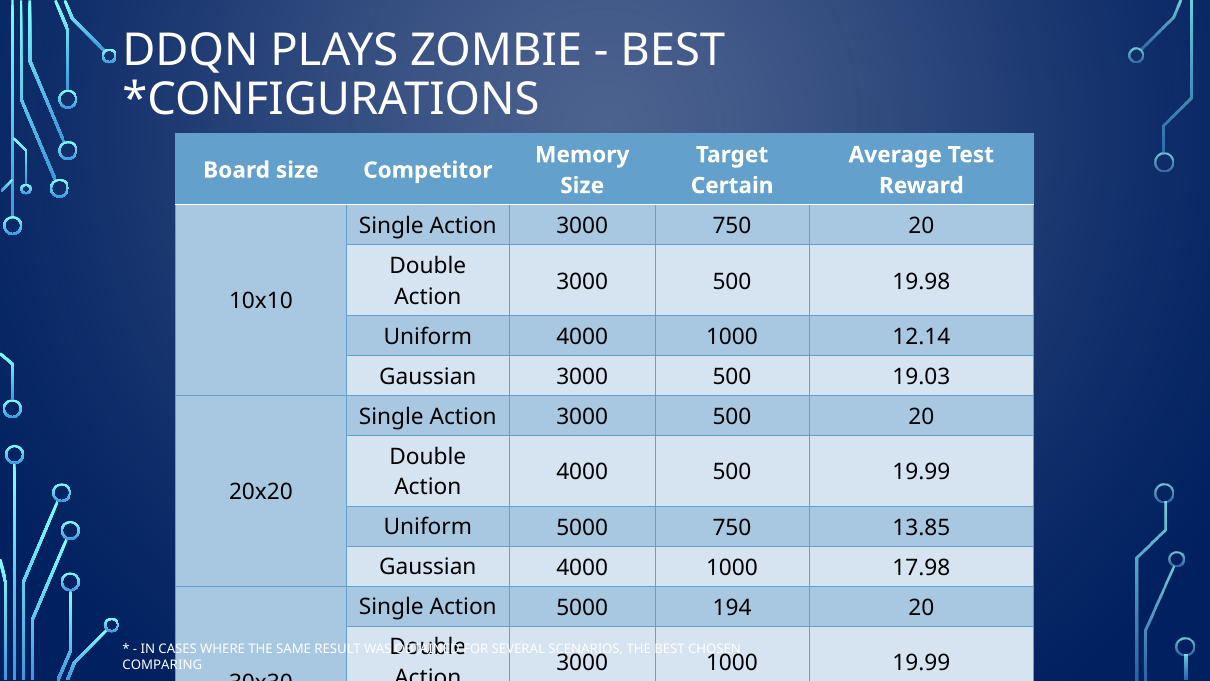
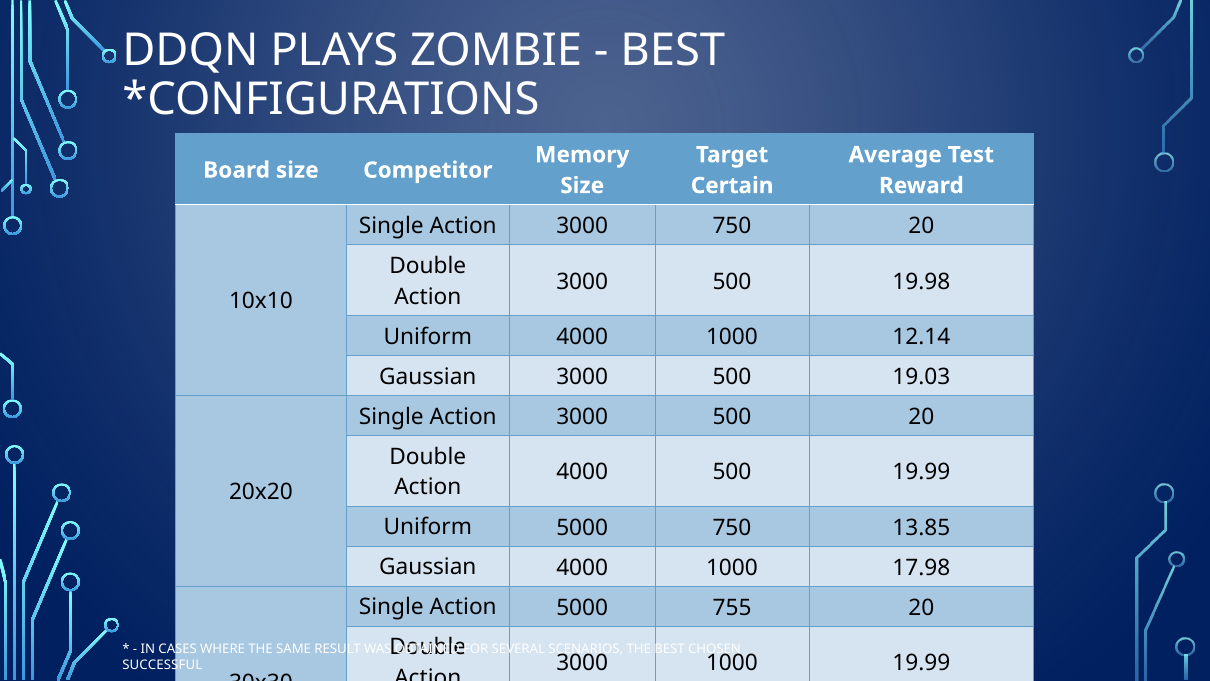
194: 194 -> 755 (732, 608)
COMPARING: COMPARING -> SUCCESSFUL (162, 665)
